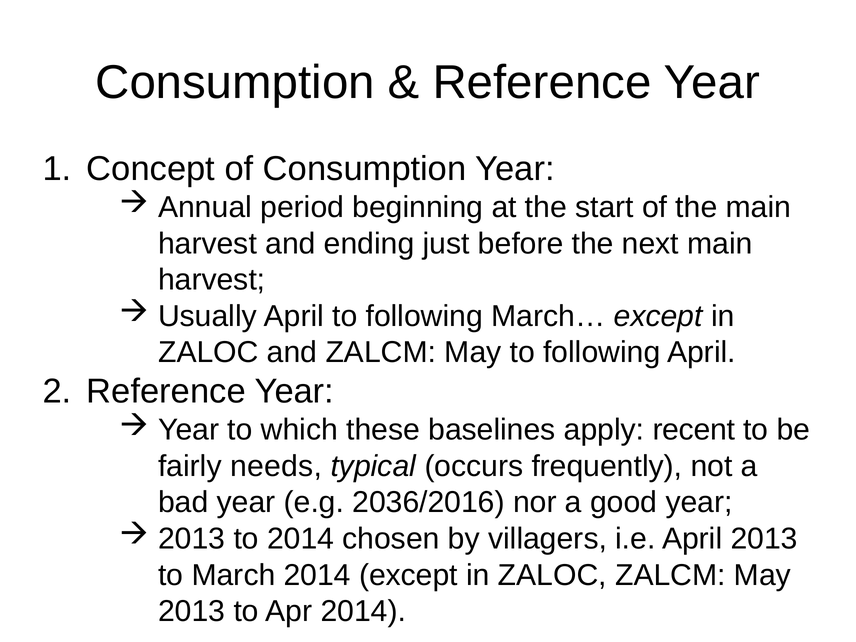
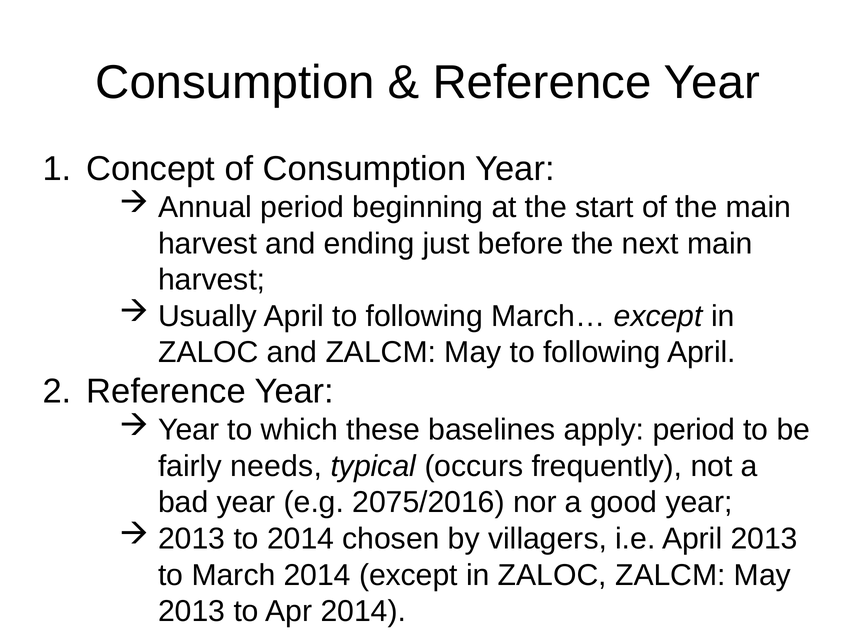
apply recent: recent -> period (694, 430)
2036/2016: 2036/2016 -> 2075/2016 (429, 502)
